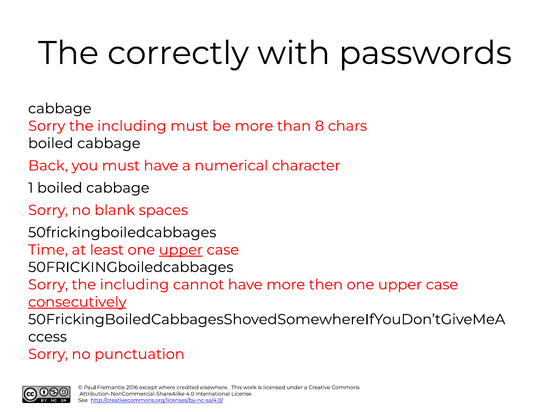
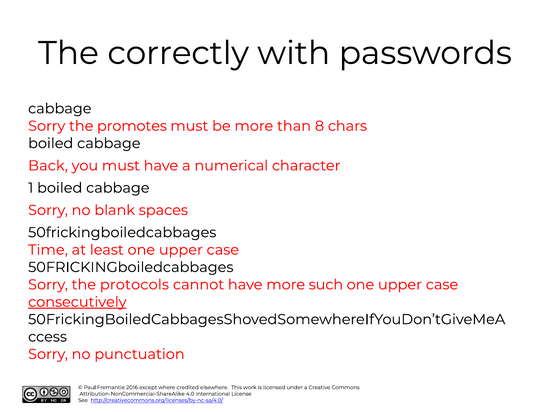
including: including -> promotes (132, 126)
upper underline: present -> none (181, 250)
including: including -> protocols (134, 285)
then: then -> such (326, 285)
